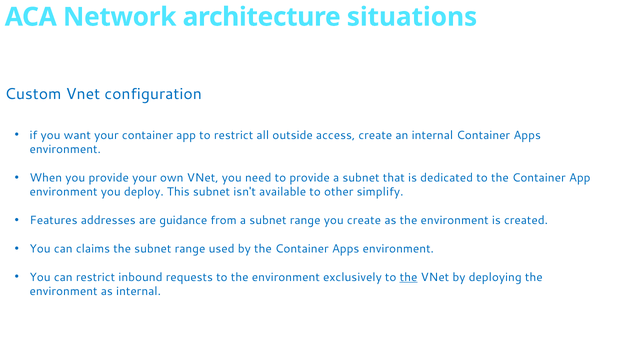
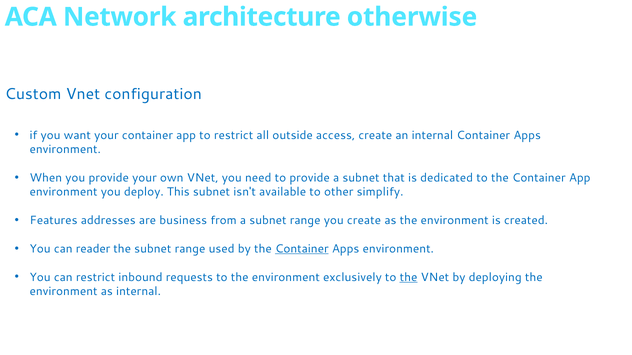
situations: situations -> otherwise (412, 17)
guidance: guidance -> business (183, 221)
claims: claims -> reader (93, 249)
Container underline: none -> present (302, 249)
